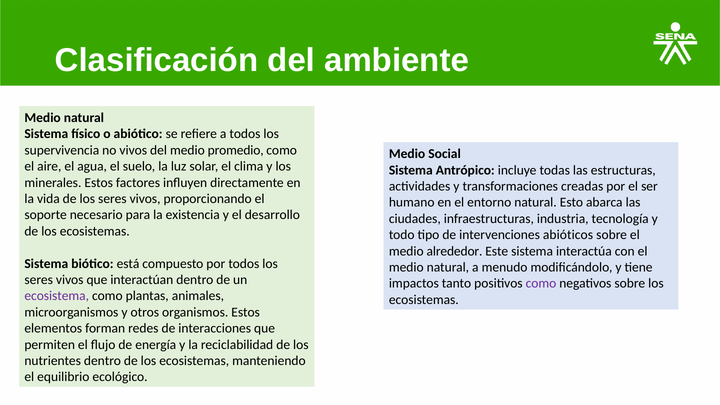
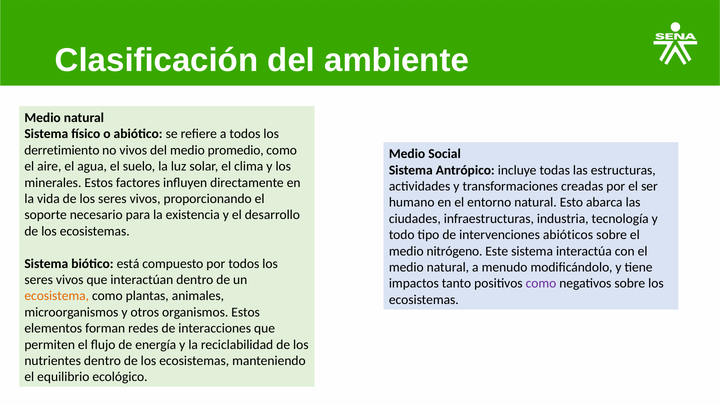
supervivencia: supervivencia -> derretimiento (62, 150)
alrededor: alrededor -> nitrógeno (455, 251)
ecosistema colour: purple -> orange (57, 296)
